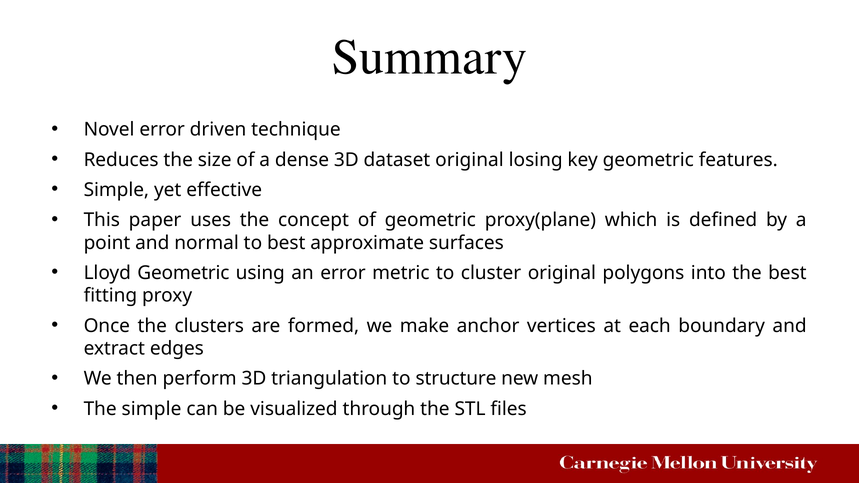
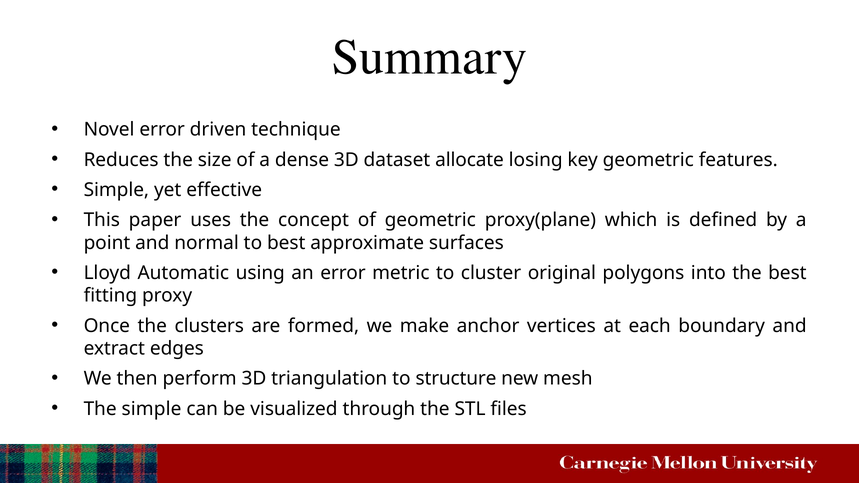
dataset original: original -> allocate (470, 160)
Lloyd Geometric: Geometric -> Automatic (183, 273)
